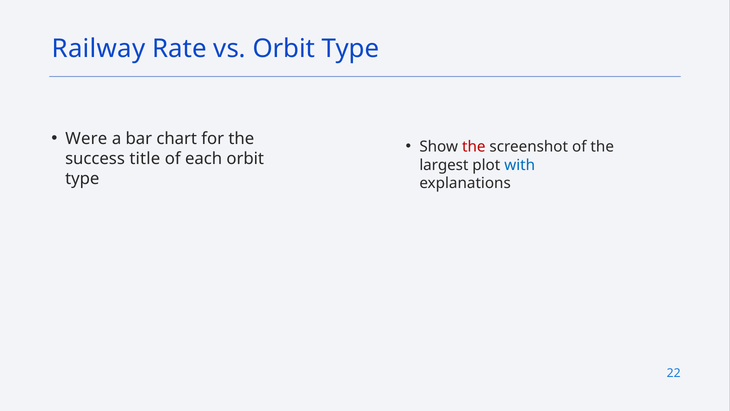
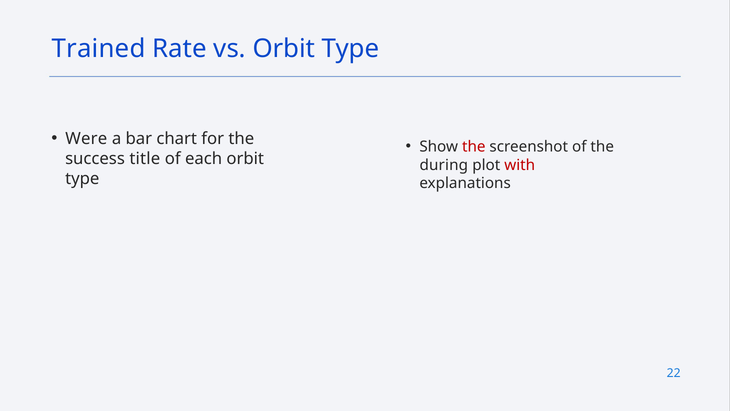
Railway: Railway -> Trained (99, 49)
largest: largest -> during (444, 165)
with colour: blue -> red (520, 165)
